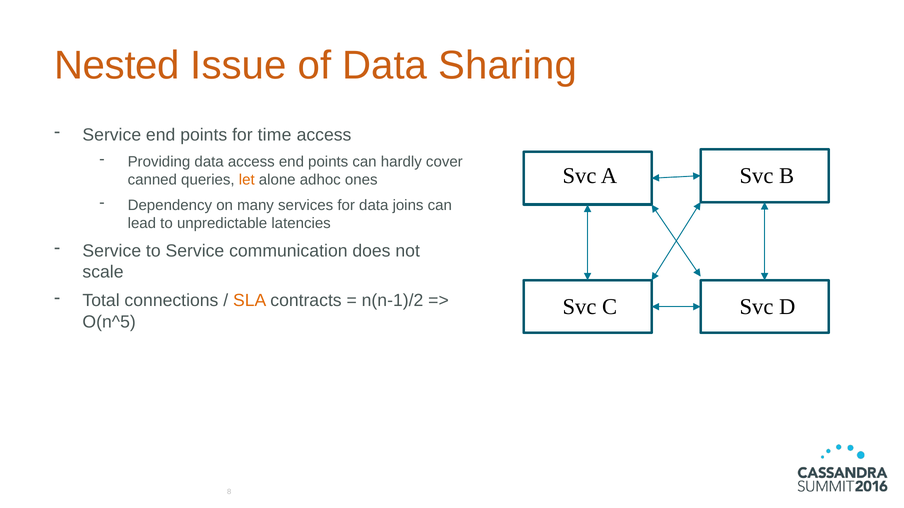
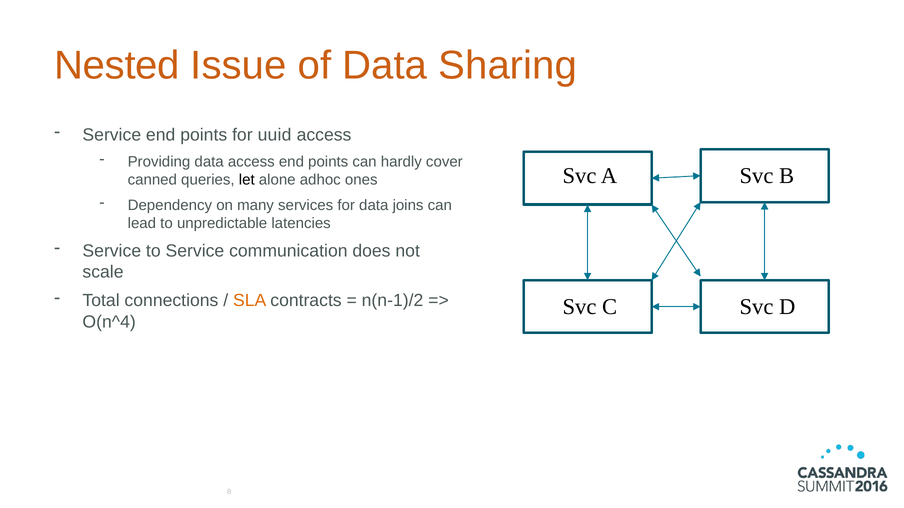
time: time -> uuid (275, 135)
let colour: orange -> black (247, 180)
O(n^5: O(n^5 -> O(n^4 (109, 322)
